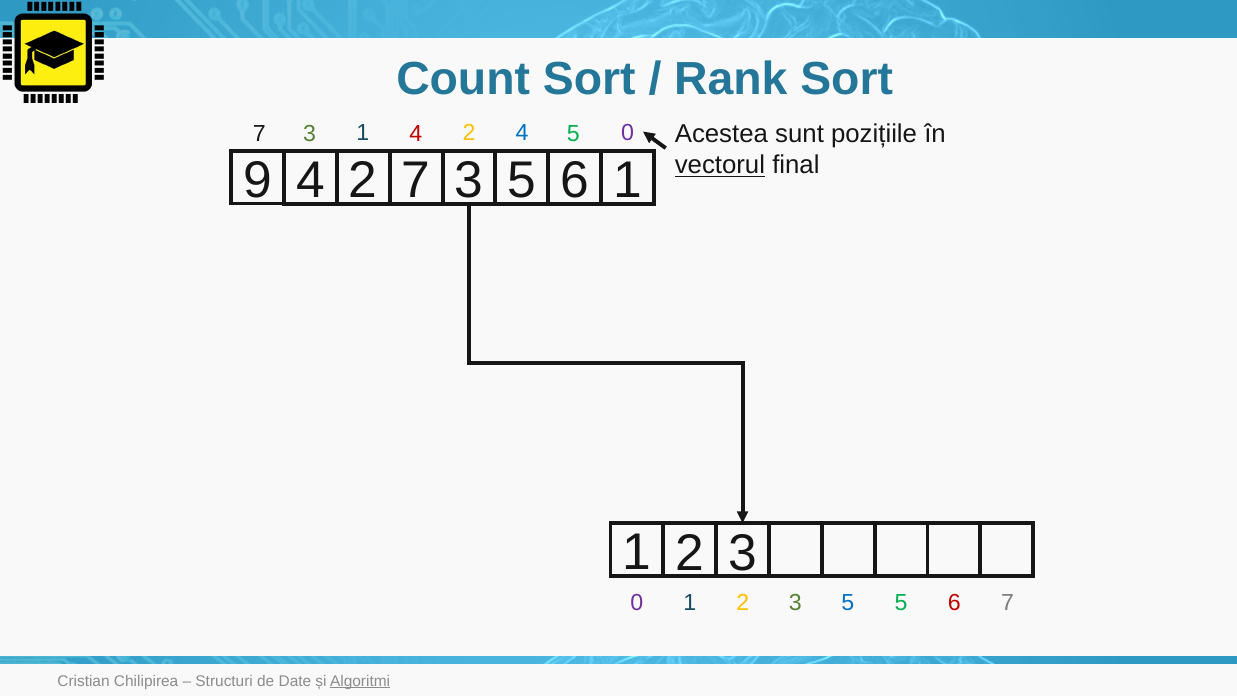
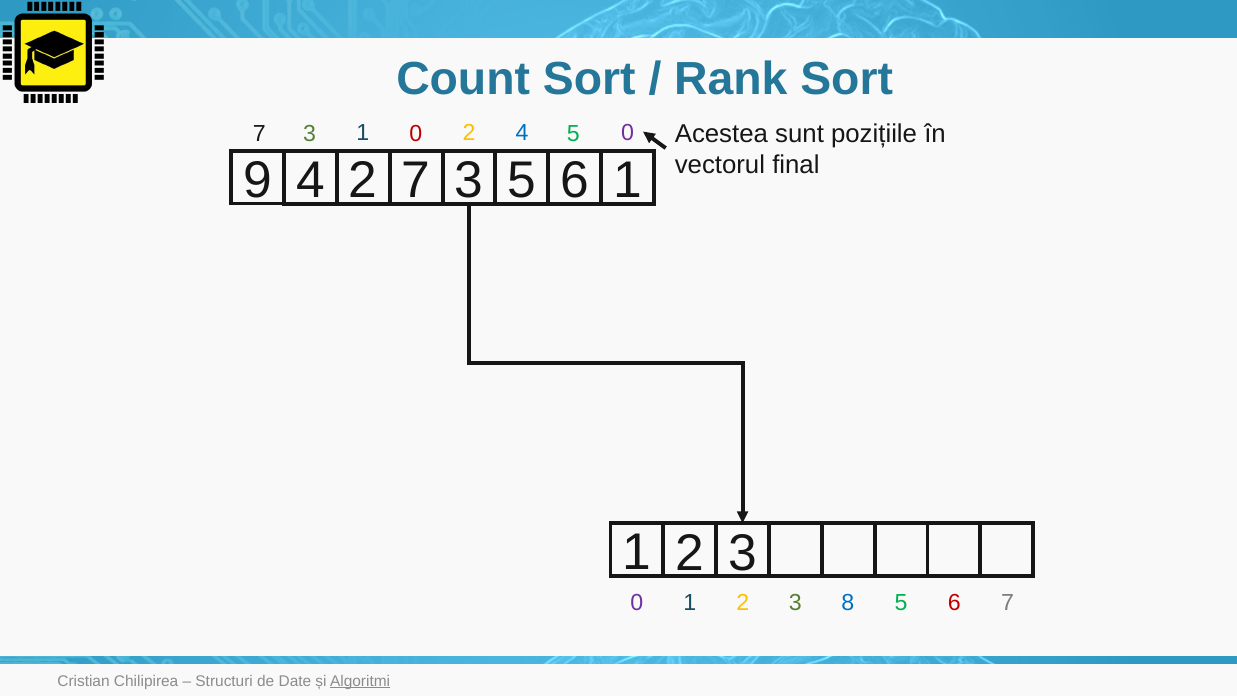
1 4: 4 -> 0 (416, 134)
vectorul underline: present -> none (720, 165)
2 3 5: 5 -> 8 (848, 602)
